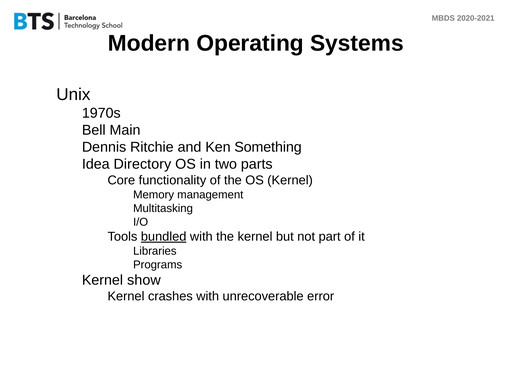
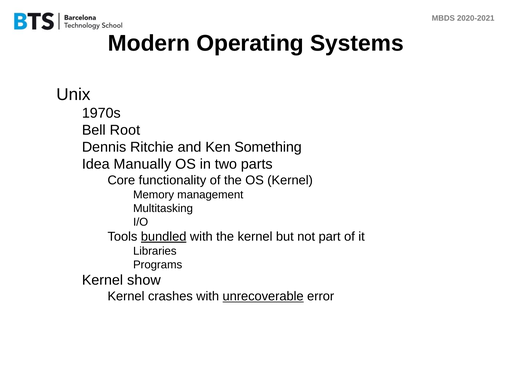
Main: Main -> Root (125, 130)
Directory: Directory -> Manually (142, 164)
unrecoverable underline: none -> present (263, 296)
